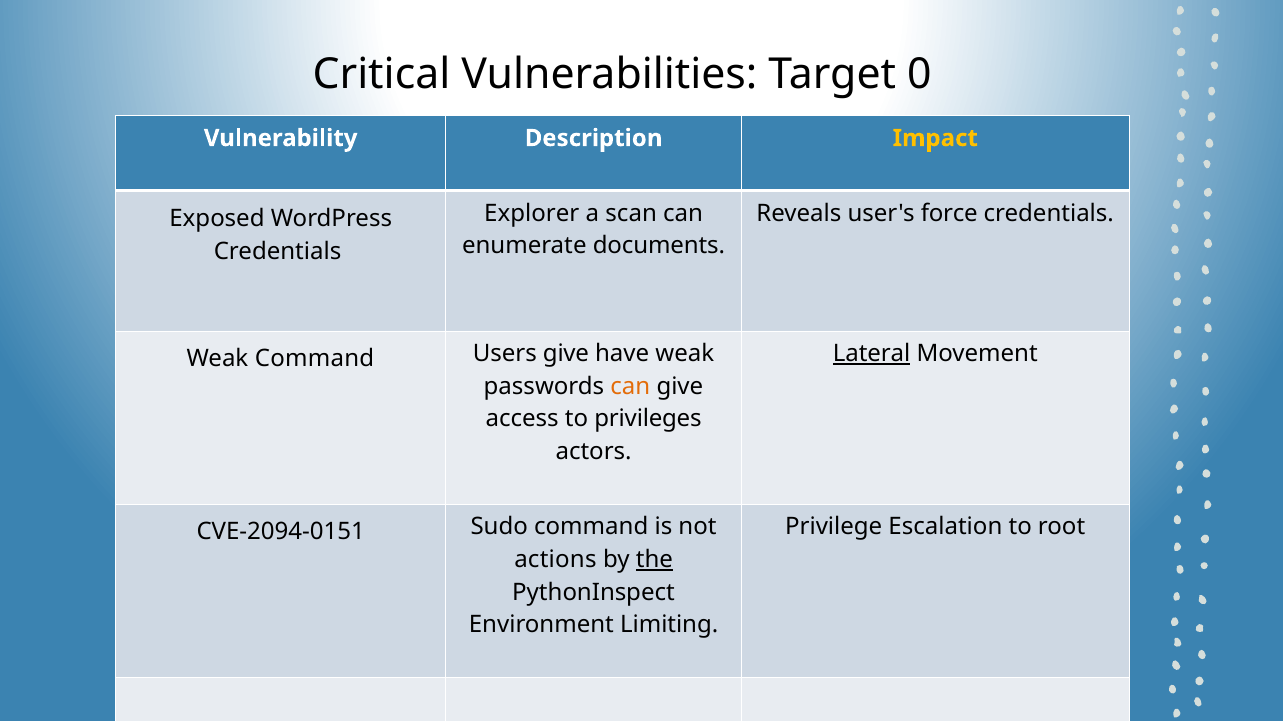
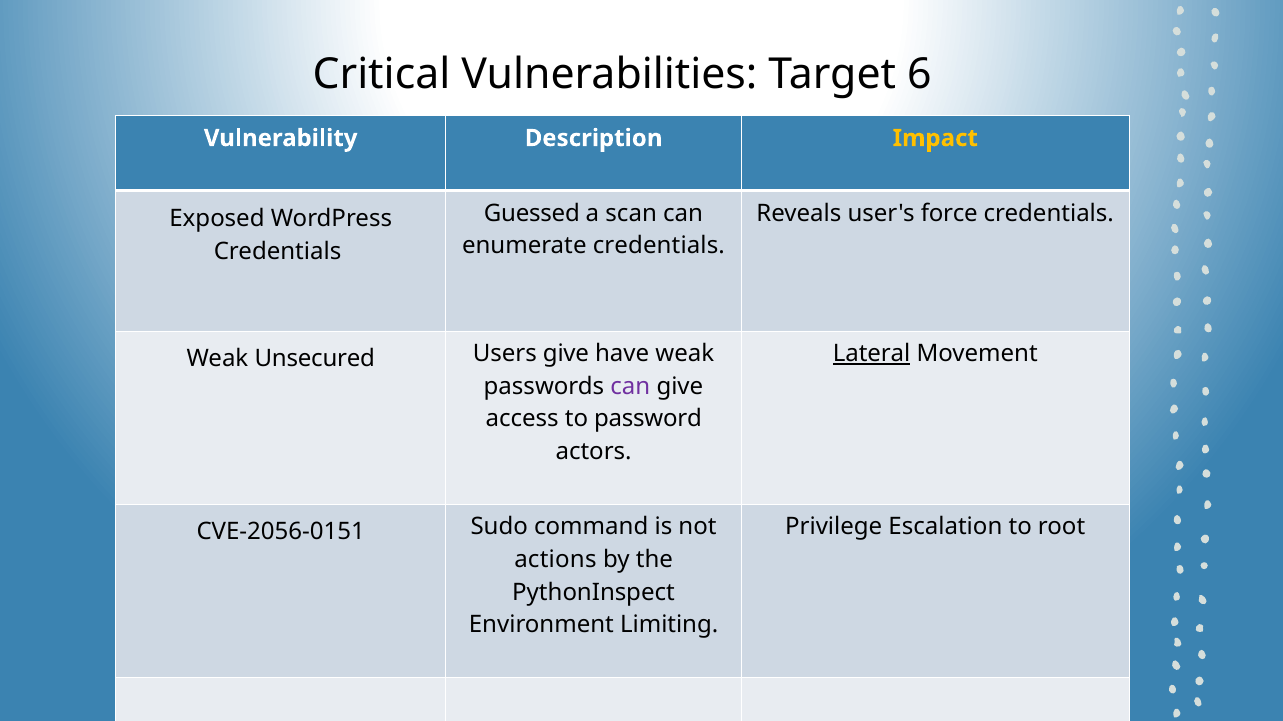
0: 0 -> 6 (919, 75)
Explorer: Explorer -> Guessed (532, 213)
enumerate documents: documents -> credentials (659, 246)
Weak Command: Command -> Unsecured (315, 359)
can colour: orange -> purple (630, 387)
privileges: privileges -> password (648, 419)
CVE-2094-0151: CVE-2094-0151 -> CVE-2056-0151 (281, 533)
the underline: present -> none (654, 560)
